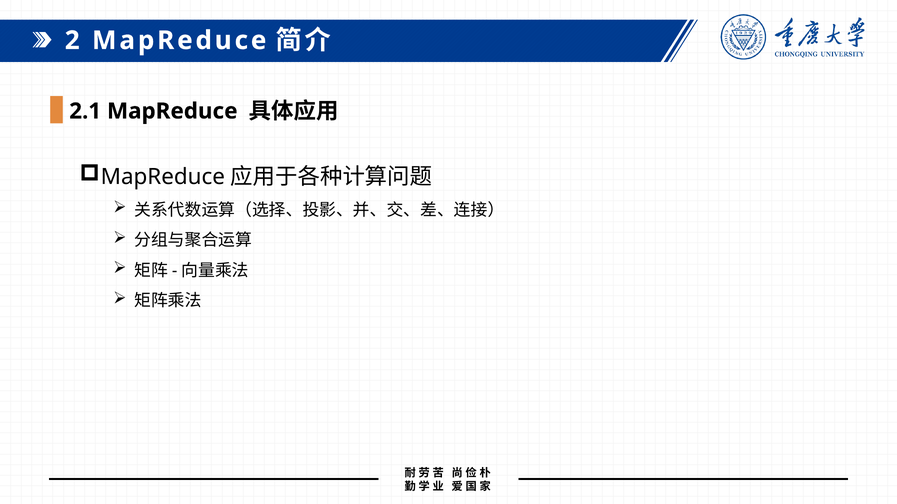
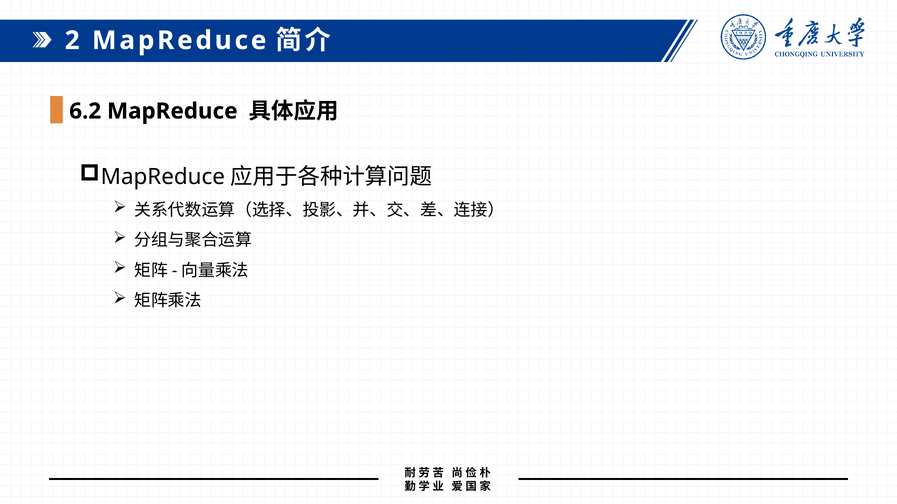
2.1: 2.1 -> 6.2 (85, 111)
